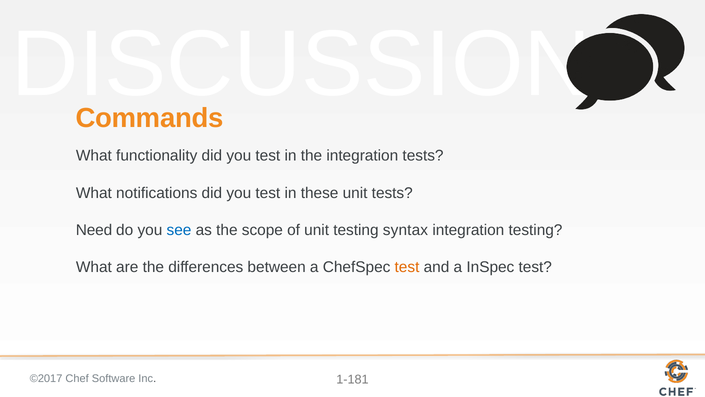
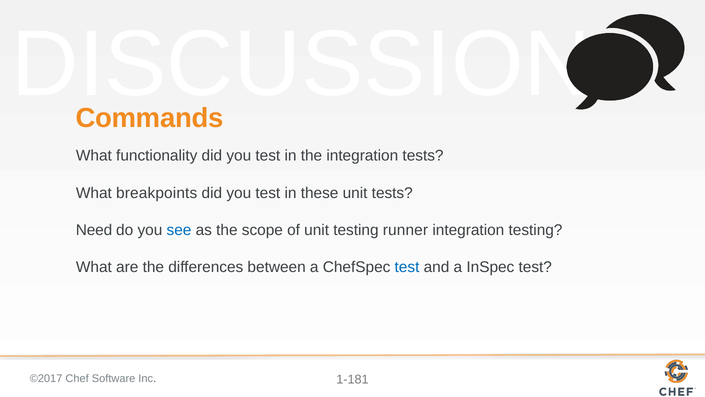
notifications: notifications -> breakpoints (157, 193)
syntax: syntax -> runner (405, 230)
test colour: orange -> blue (407, 267)
